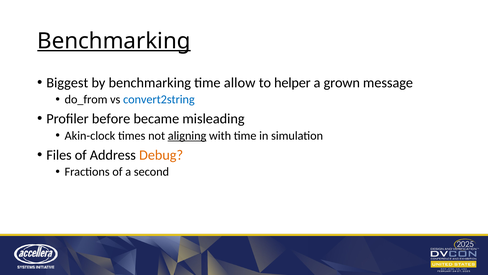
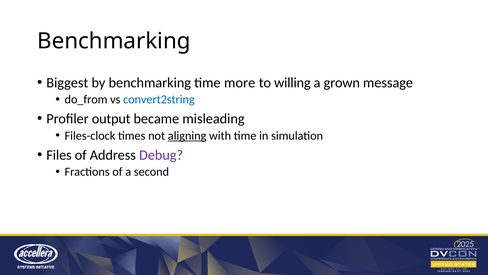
Benchmarking underline: present -> none (114, 41)
allow: allow -> more (240, 82)
helper: helper -> willing (292, 82)
before: before -> output (111, 119)
Akin-clock: Akin-clock -> Files-clock (90, 135)
Debug colour: orange -> purple (161, 155)
